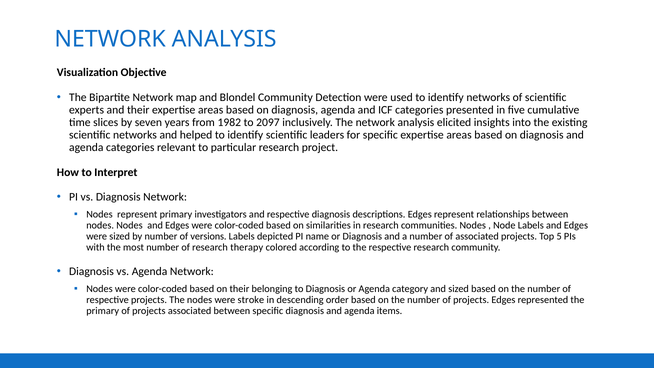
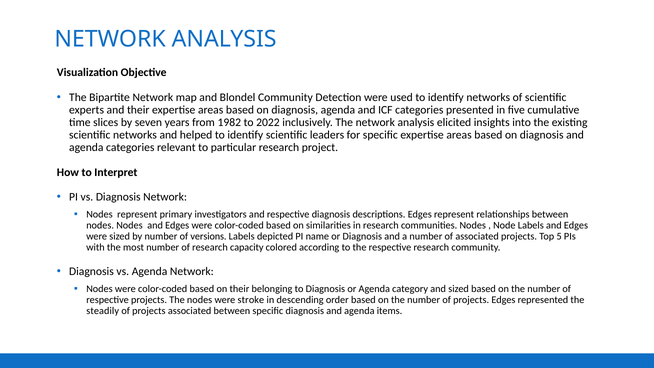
2097: 2097 -> 2022 (268, 122)
therapy: therapy -> capacity (247, 247)
primary: primary -> steadily (103, 311)
